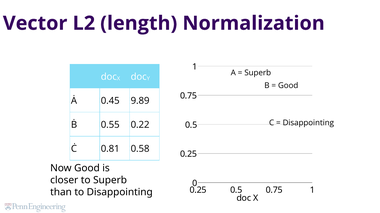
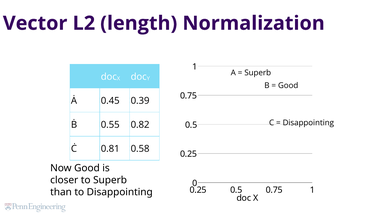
9.89: 9.89 -> 0.39 (140, 101)
0.22: 0.22 -> 0.82 (140, 125)
